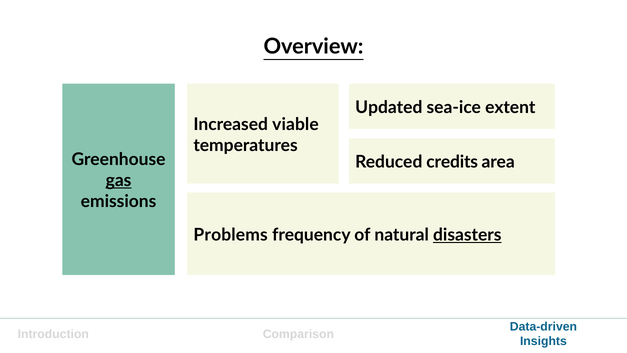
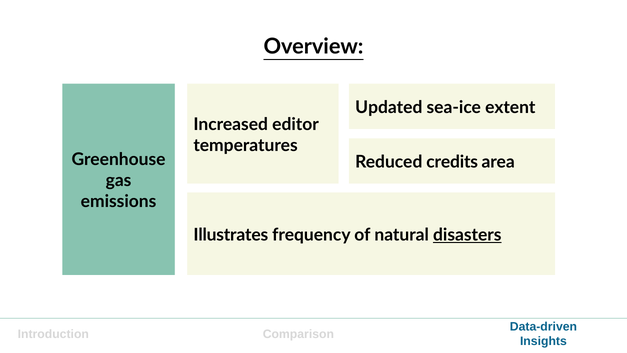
viable: viable -> editor (296, 124)
gas underline: present -> none (119, 180)
Problems: Problems -> Illustrates (231, 235)
